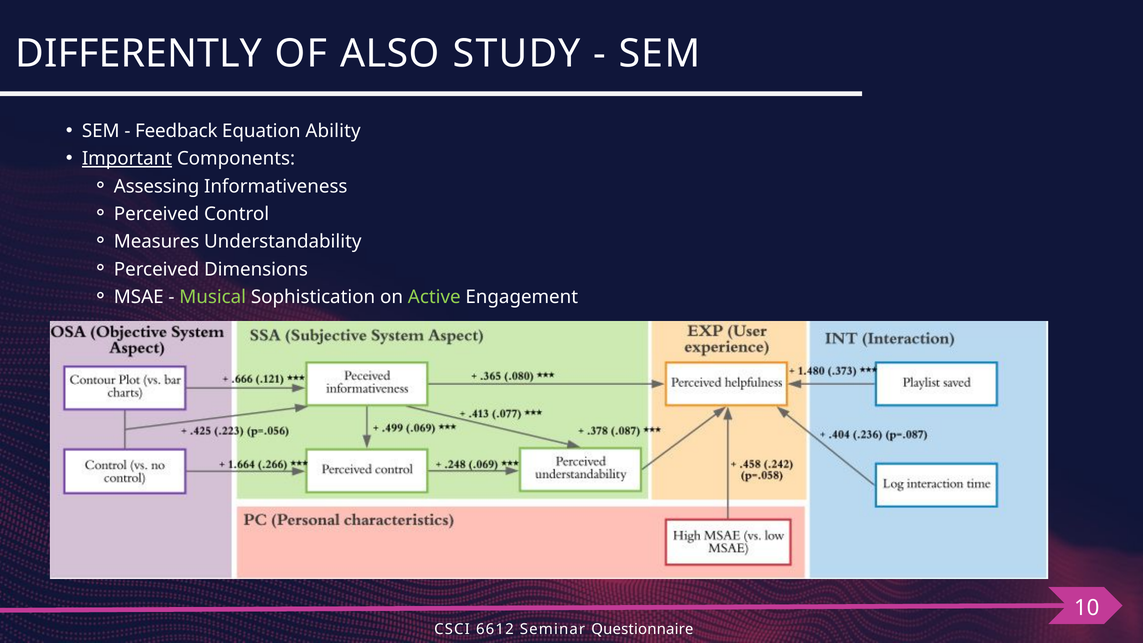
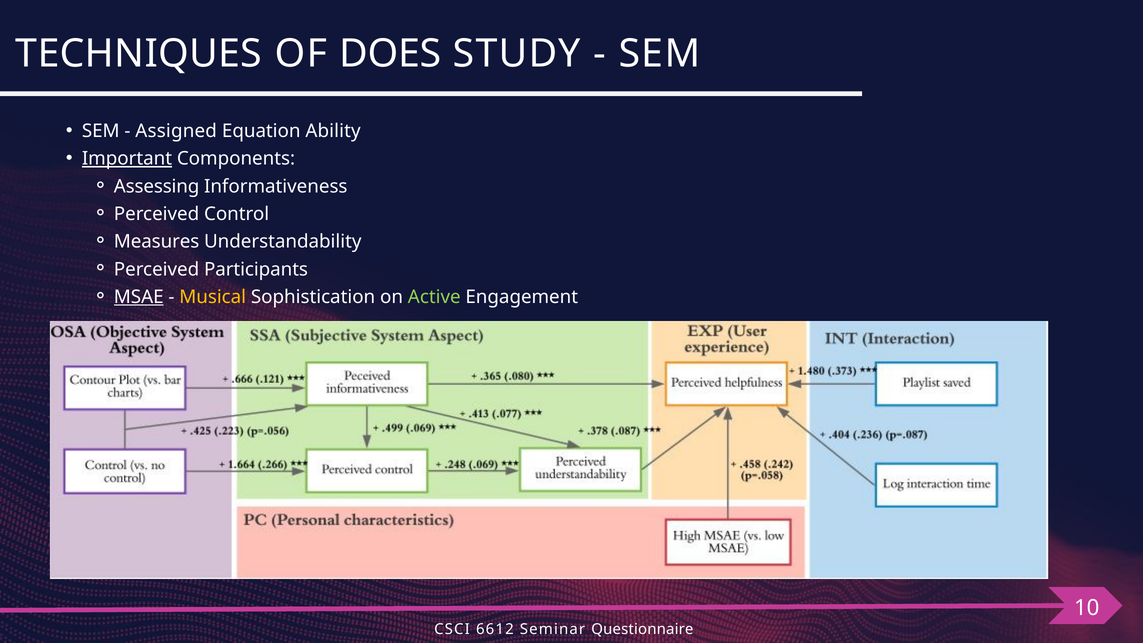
DIFFERENTLY: DIFFERENTLY -> TECHNIQUES (139, 54)
ALSO: ALSO -> DOES (390, 54)
Feedback: Feedback -> Assigned (176, 131)
Dimensions: Dimensions -> Participants (256, 269)
MSAE underline: none -> present (139, 297)
Musical colour: light green -> yellow (213, 297)
